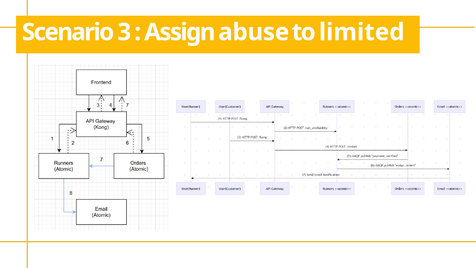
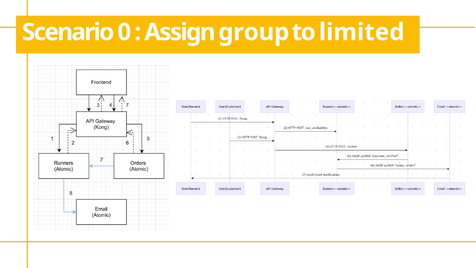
3: 3 -> 0 (124, 32)
abuse: abuse -> group (254, 32)
